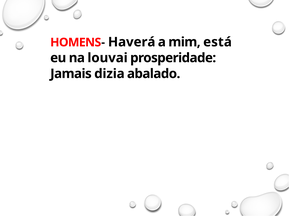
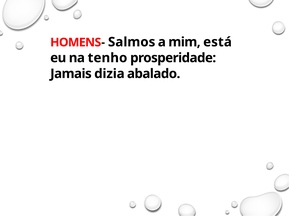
Haverá: Haverá -> Salmos (132, 42)
louvai: louvai -> tenho (107, 58)
